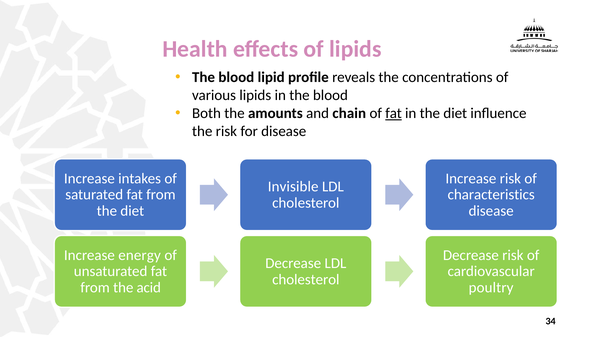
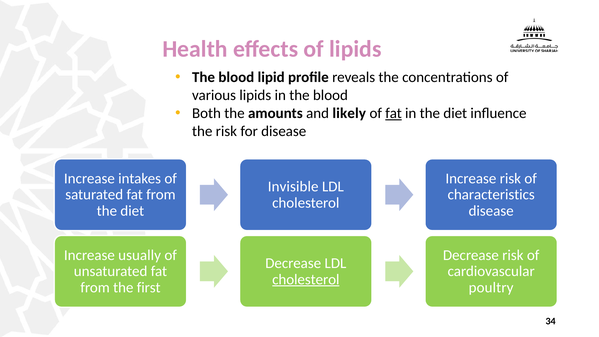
chain: chain -> likely (349, 113)
energy: energy -> usually (140, 255)
cholesterol underline: none -> present (306, 279)
acid: acid -> first (149, 287)
